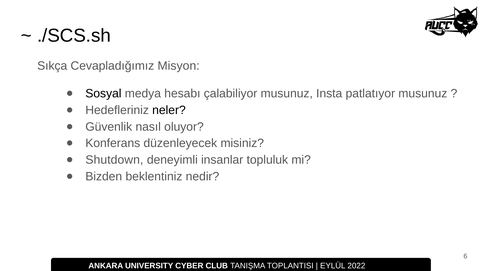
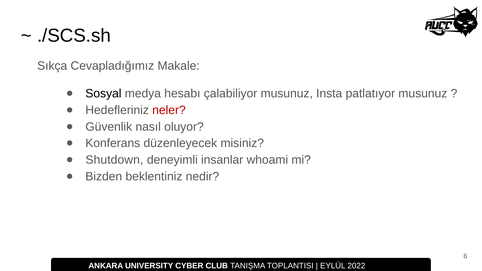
Misyon: Misyon -> Makale (179, 66)
neler colour: black -> red (169, 110)
topluluk: topluluk -> whoami (267, 160)
